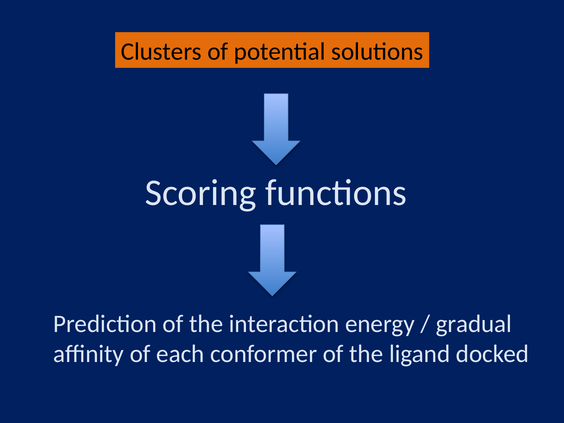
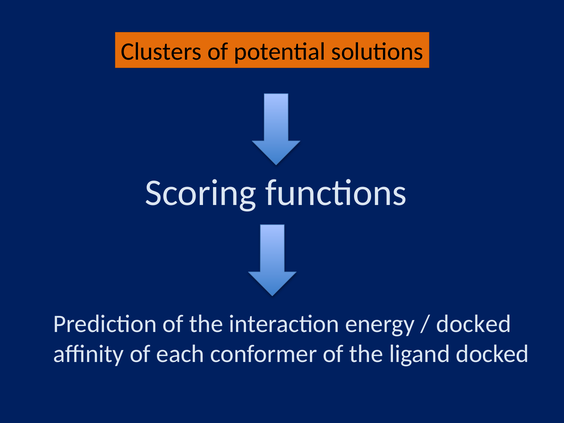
gradual: gradual -> docked (474, 324)
